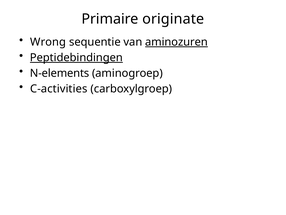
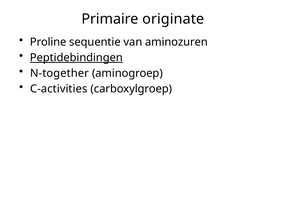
Wrong: Wrong -> Proline (48, 42)
aminozuren underline: present -> none (176, 42)
N-elements: N-elements -> N-together (59, 73)
